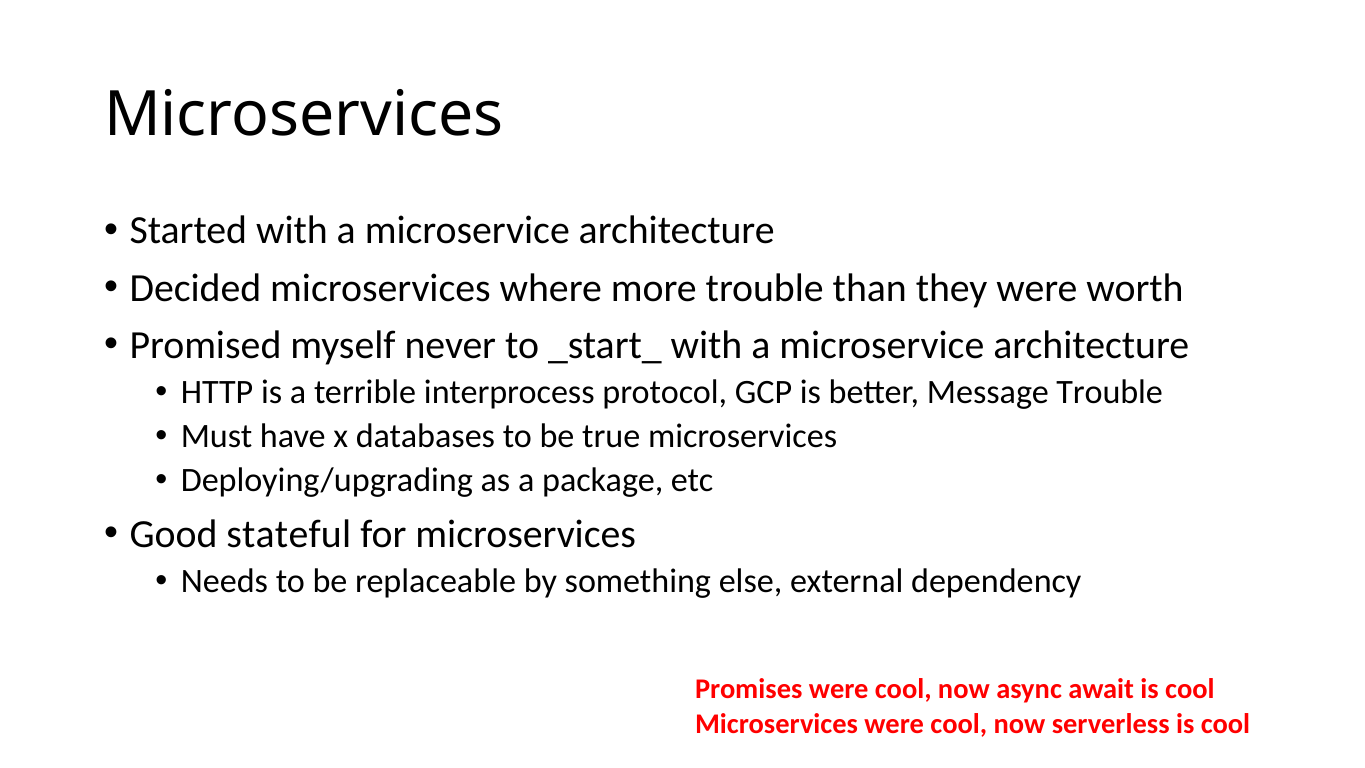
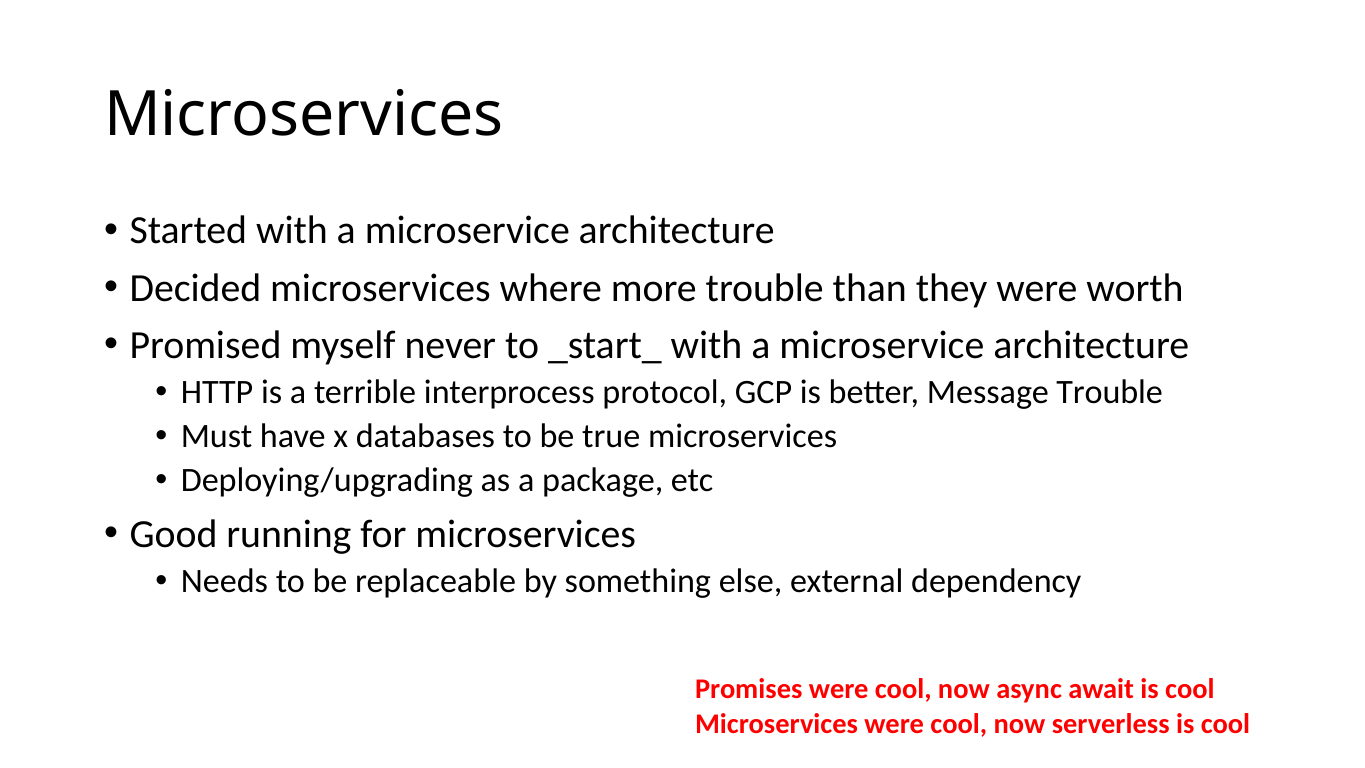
stateful: stateful -> running (289, 534)
